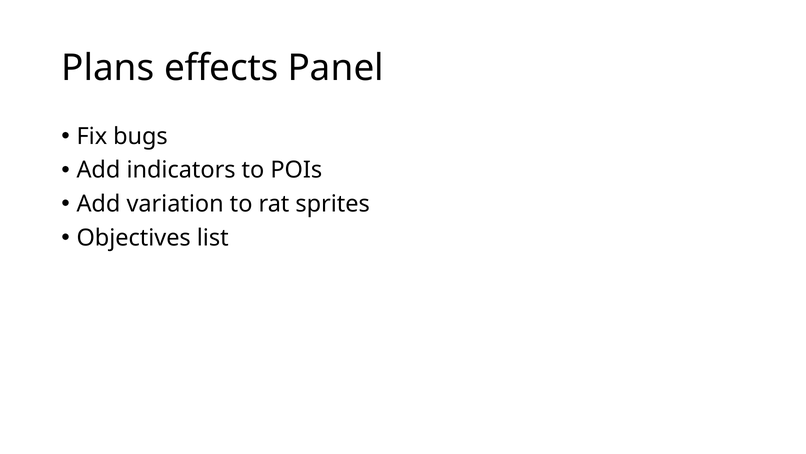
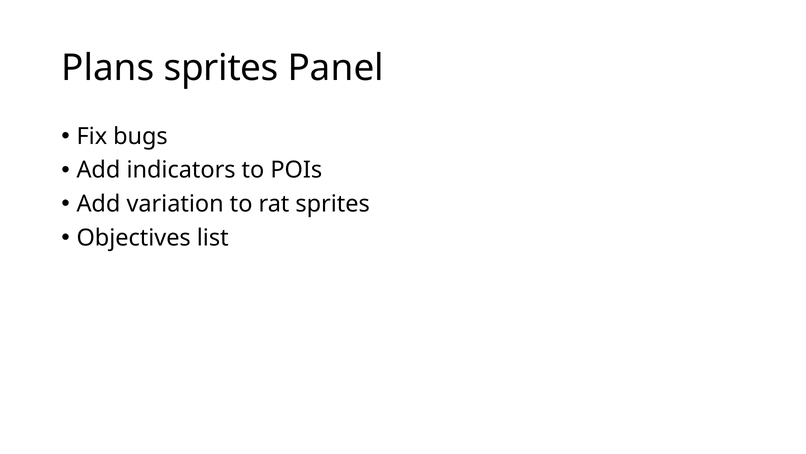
Plans effects: effects -> sprites (221, 68)
